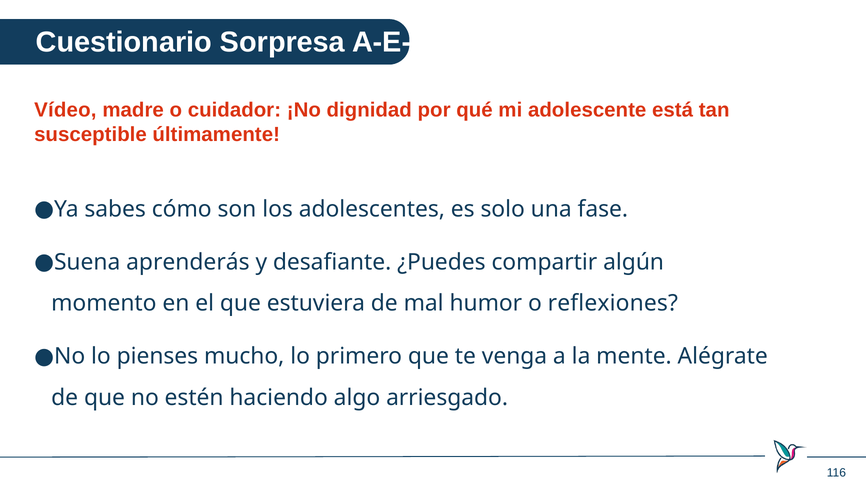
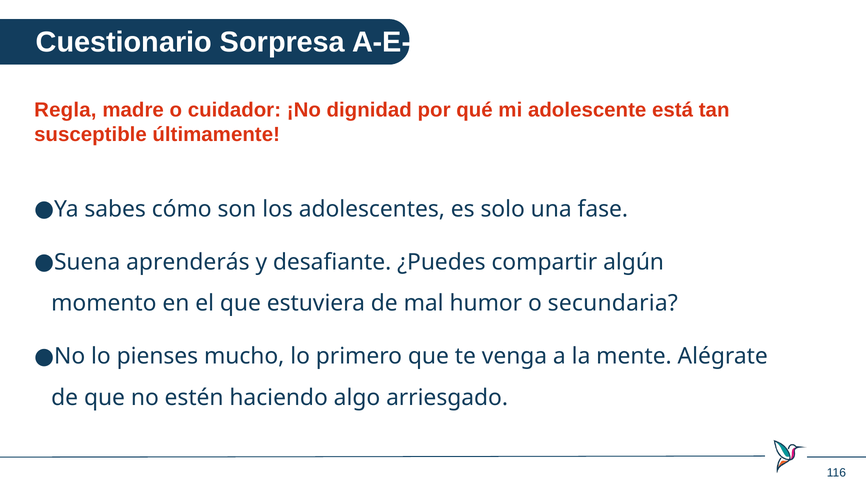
Vídeo: Vídeo -> Regla (65, 110)
reflexiones: reflexiones -> secundaria (613, 303)
